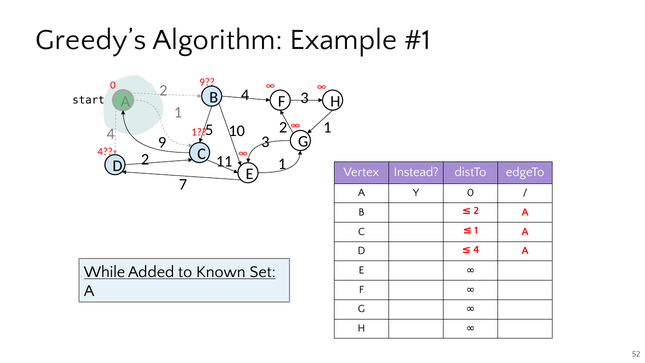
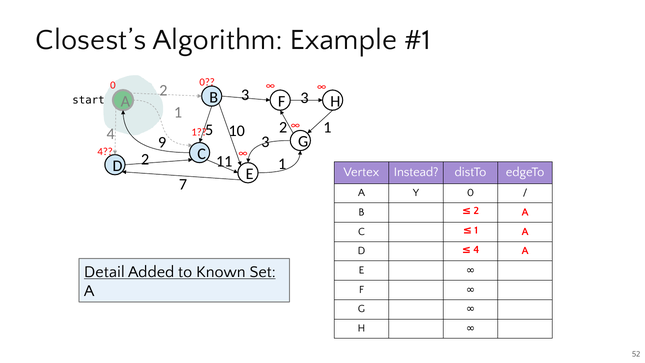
Greedy’s: Greedy’s -> Closest’s (91, 40)
9: 9 -> 0 (207, 82)
4: 4 -> 3 (245, 95)
While: While -> Detail (104, 272)
